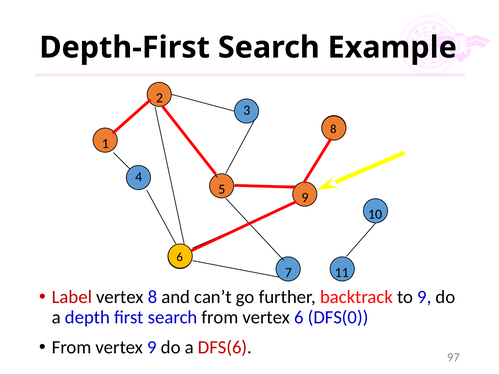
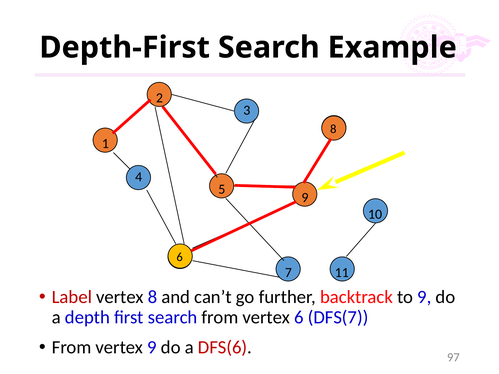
DFS(0: DFS(0 -> DFS(7 (338, 318)
